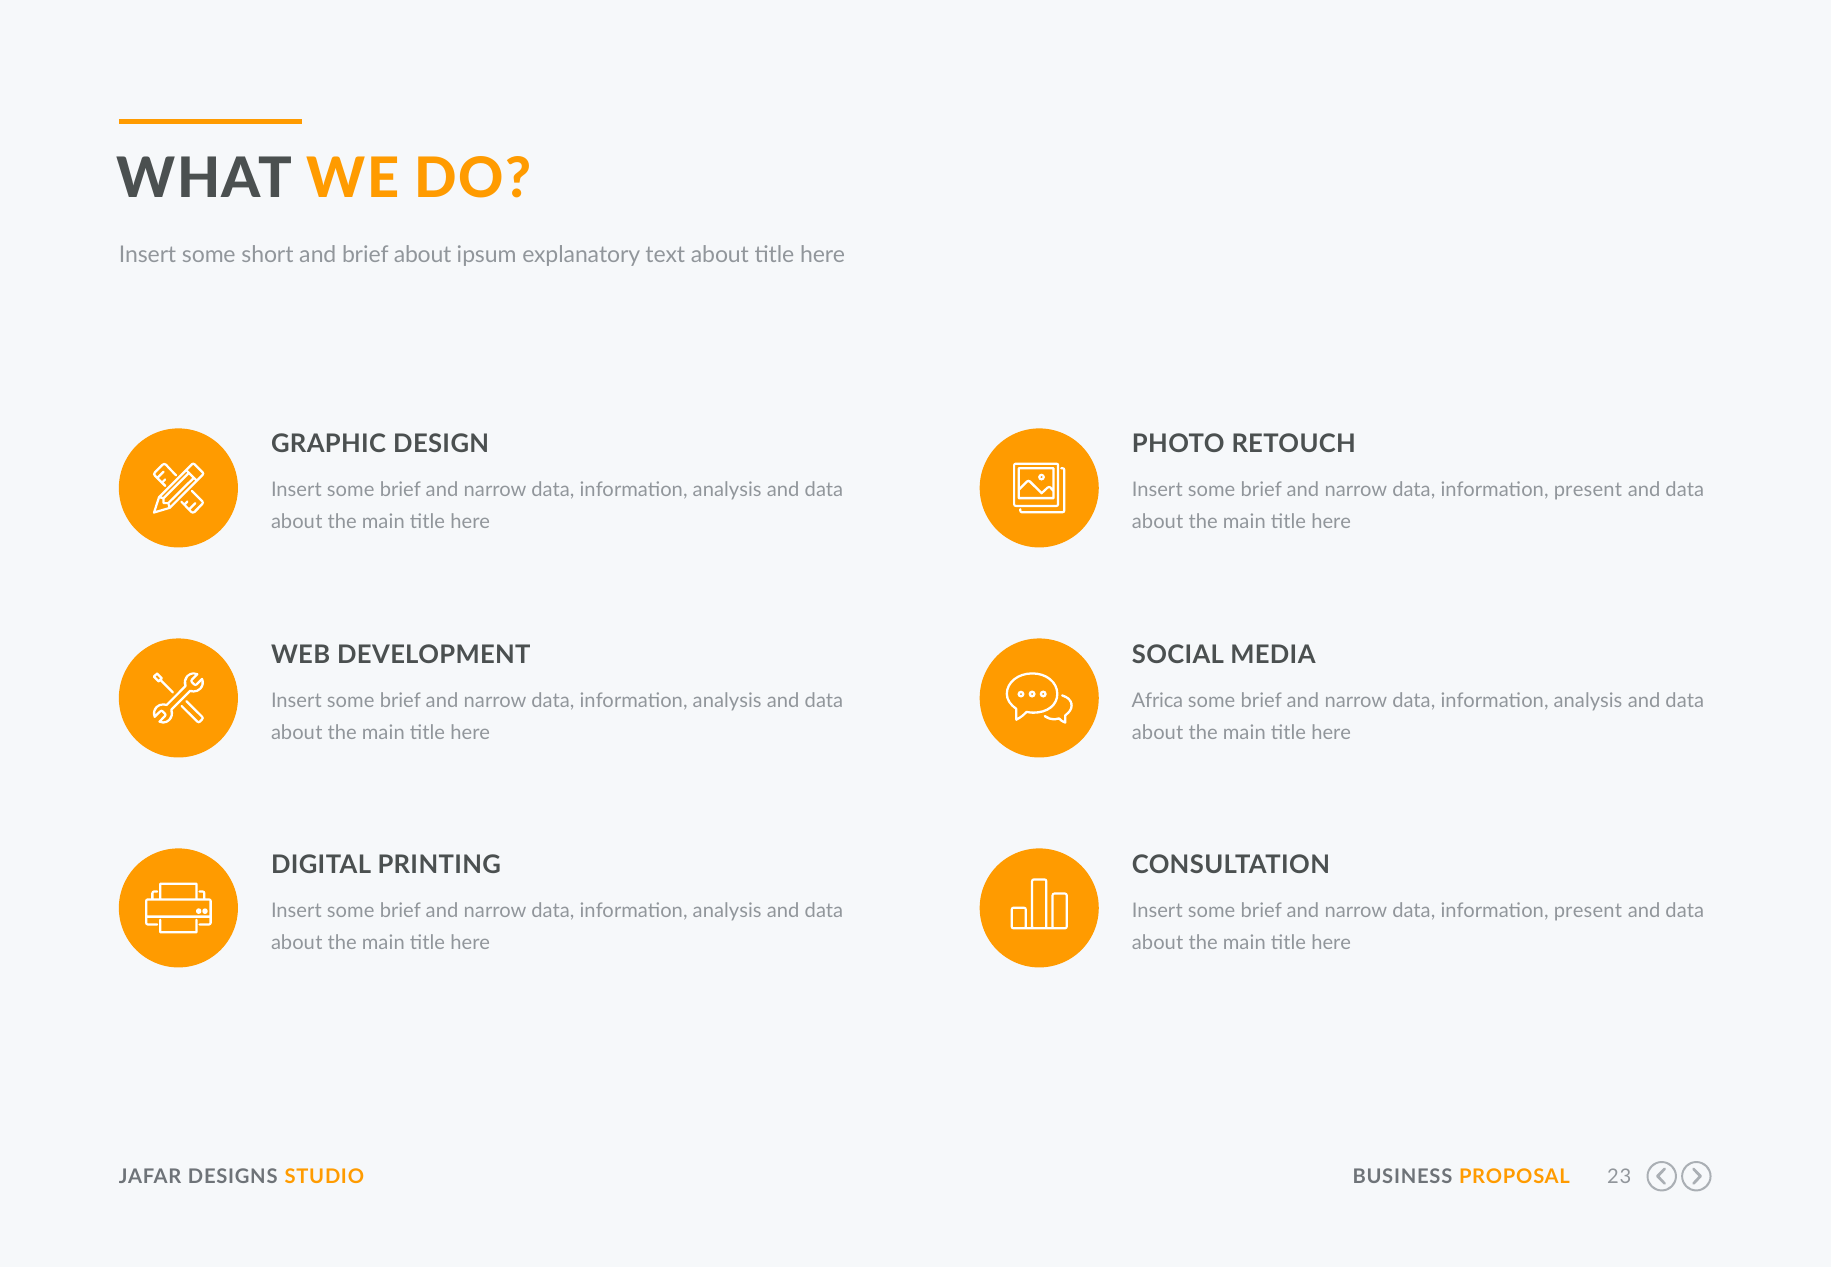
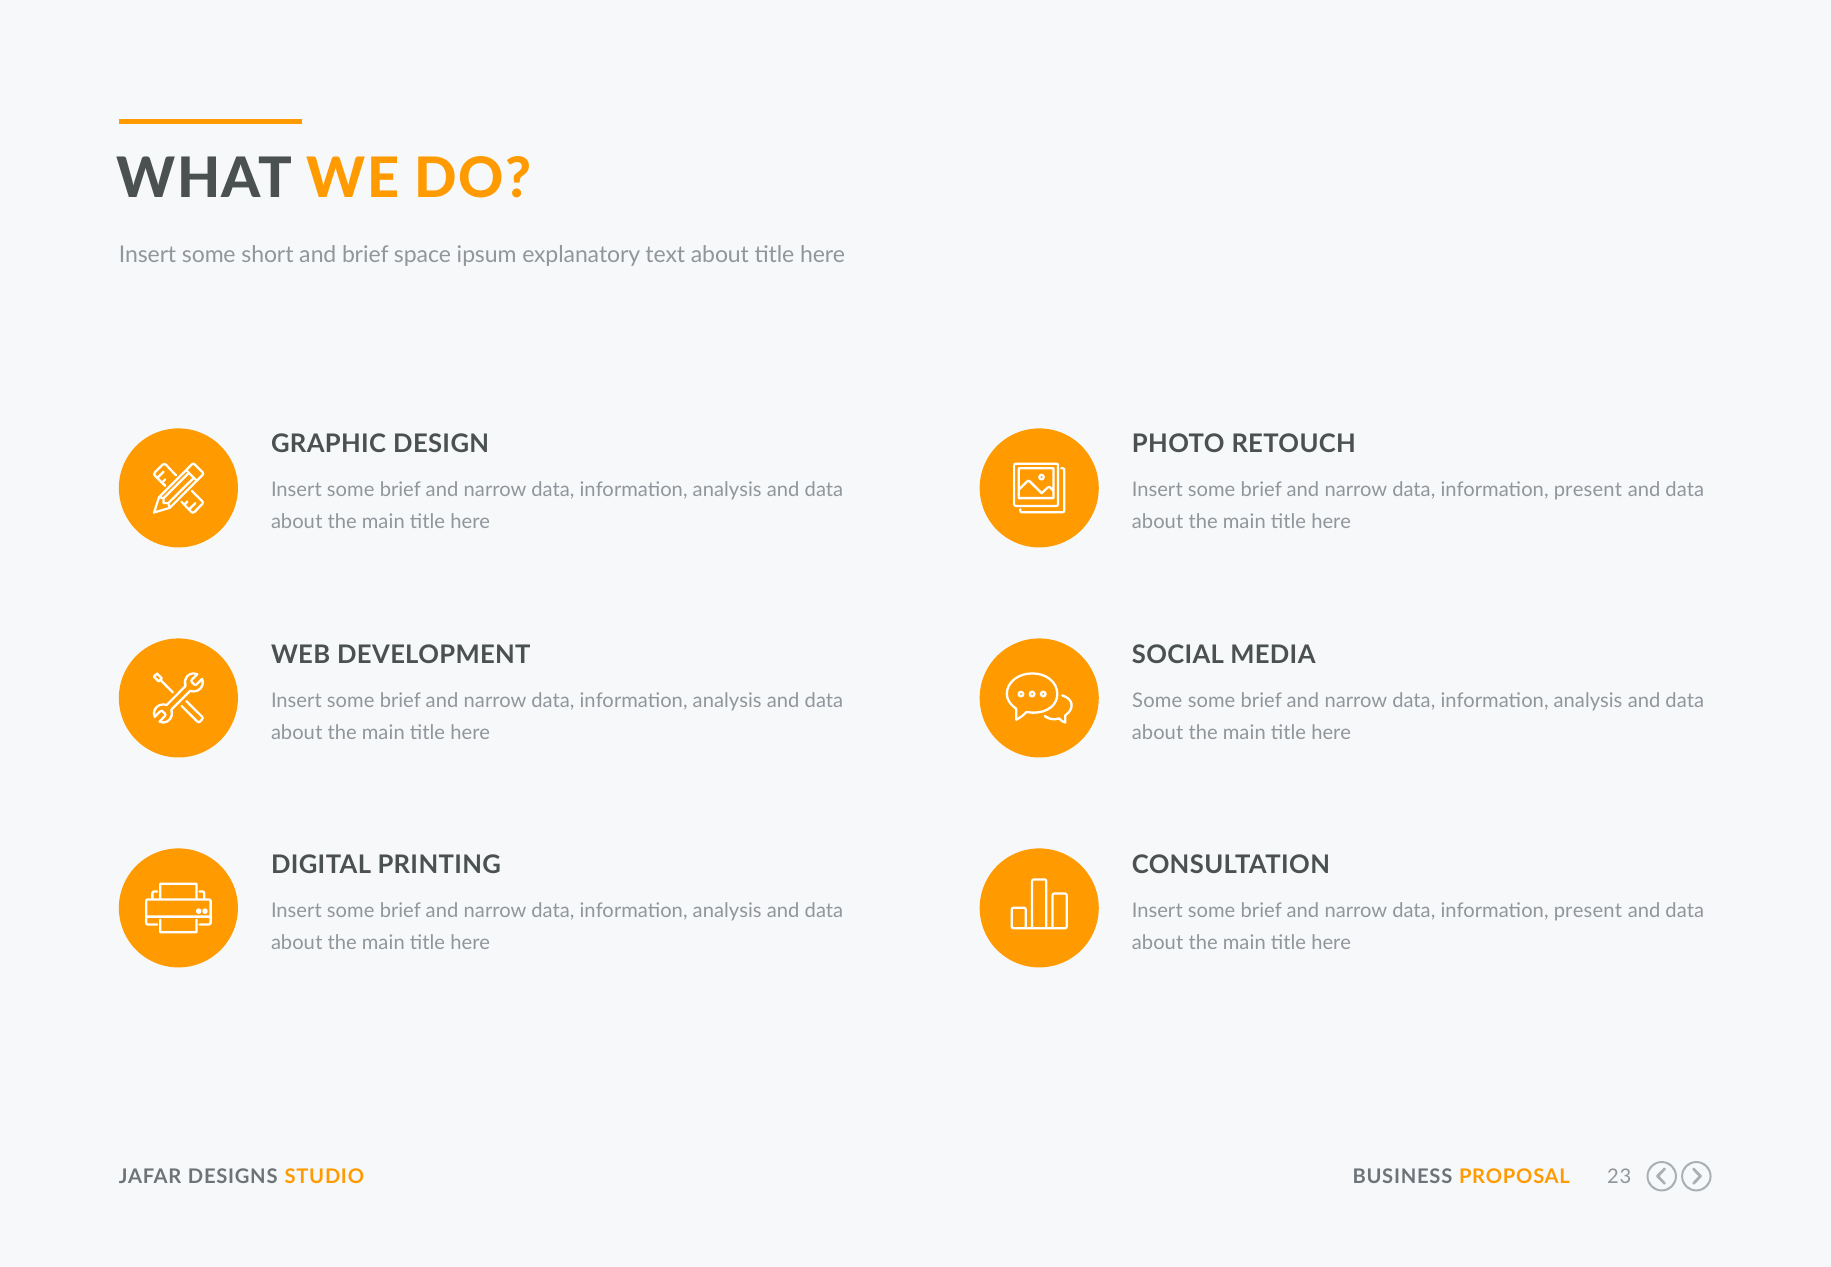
brief about: about -> space (422, 255)
Africa: Africa -> Some (1157, 702)
